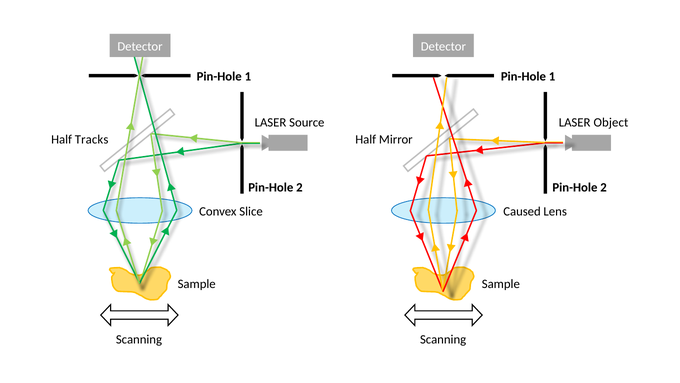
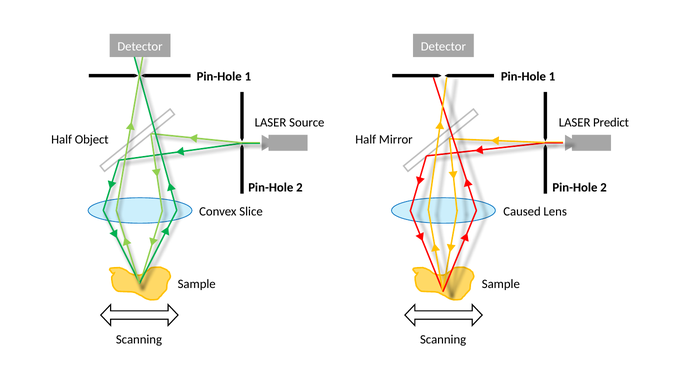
Object: Object -> Predict (611, 123)
Tracks: Tracks -> Object (92, 139)
